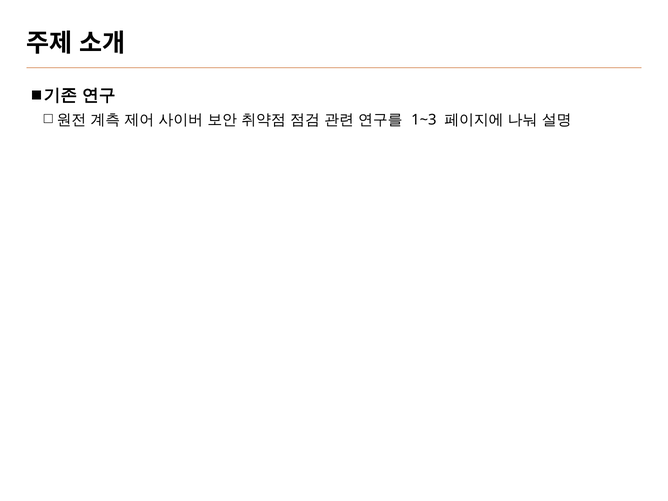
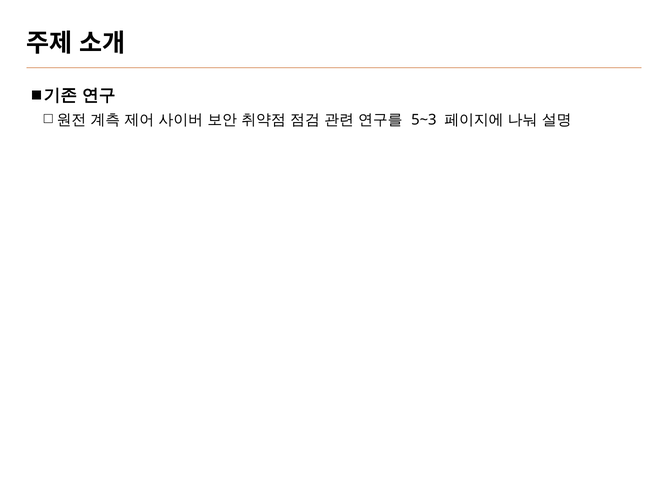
1~3: 1~3 -> 5~3 (424, 120)
